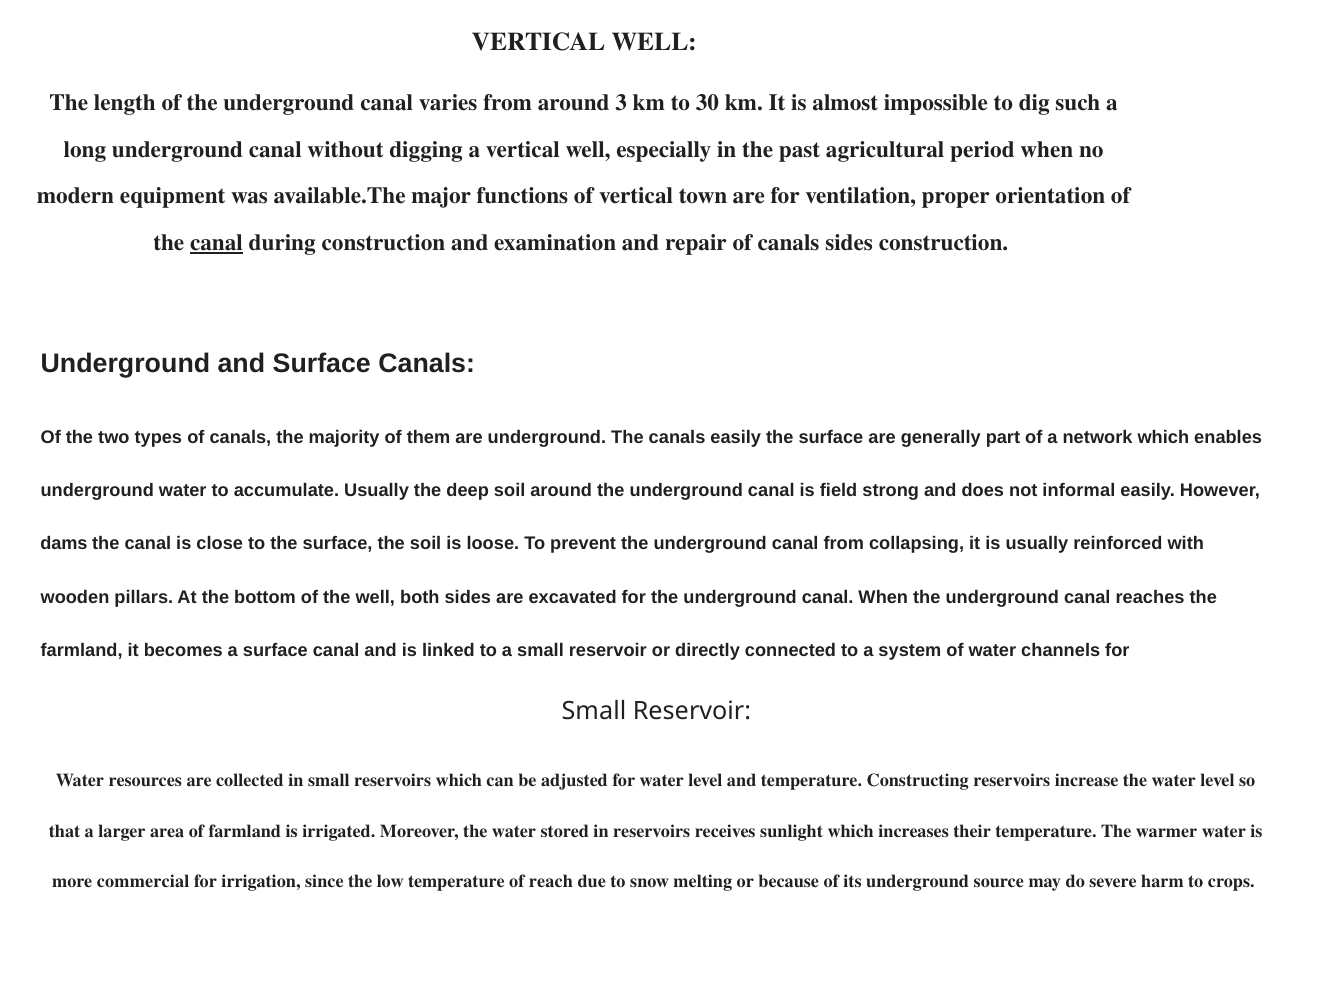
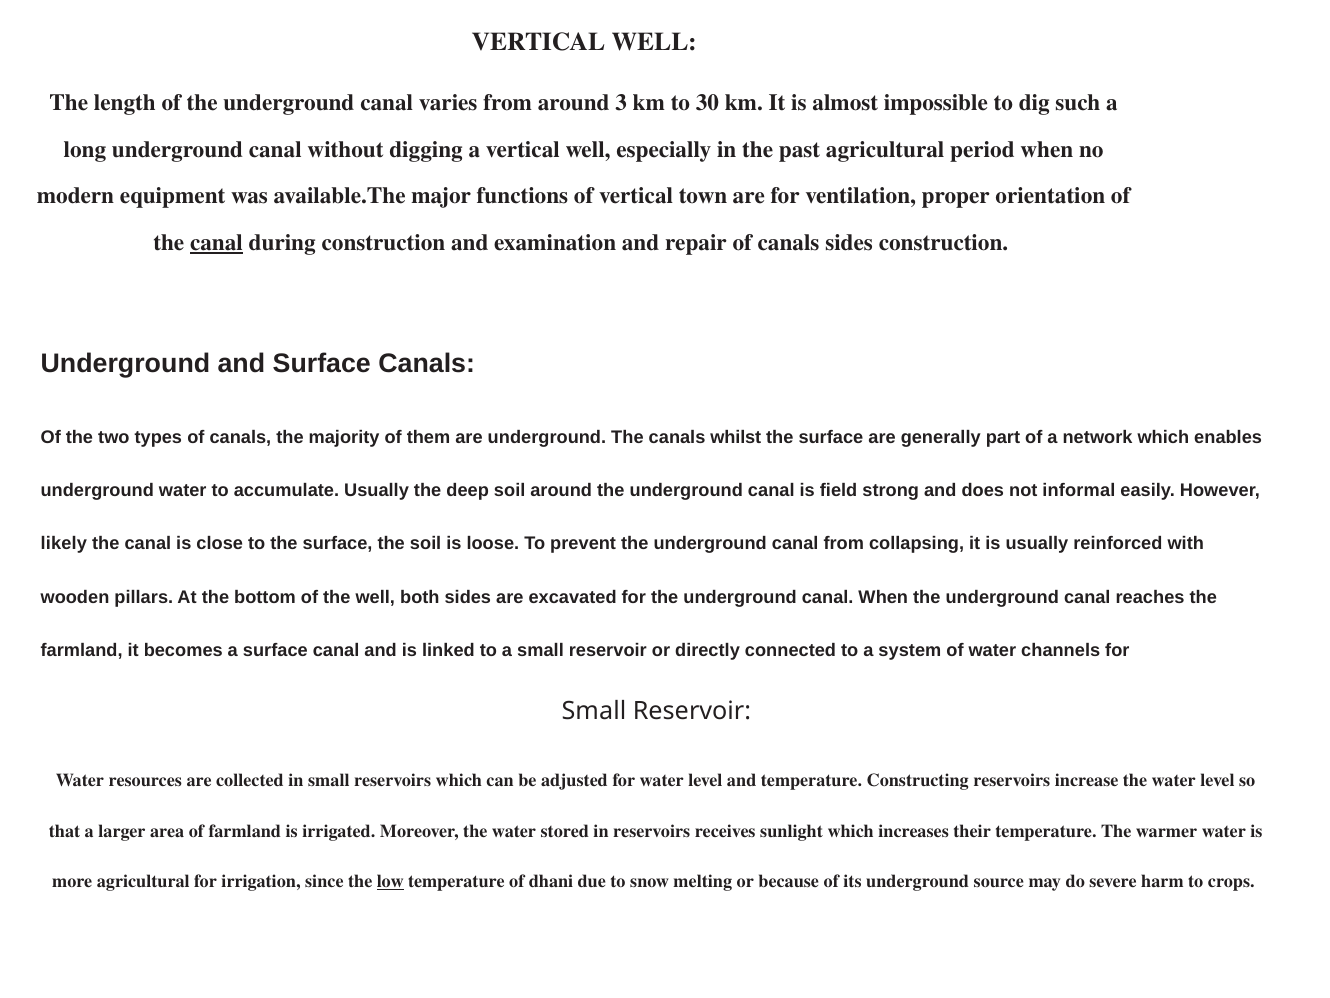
canals easily: easily -> whilst (736, 437)
dams: dams -> likely (64, 544)
more commercial: commercial -> agricultural (143, 881)
low underline: none -> present (390, 881)
reach: reach -> dhani (551, 881)
